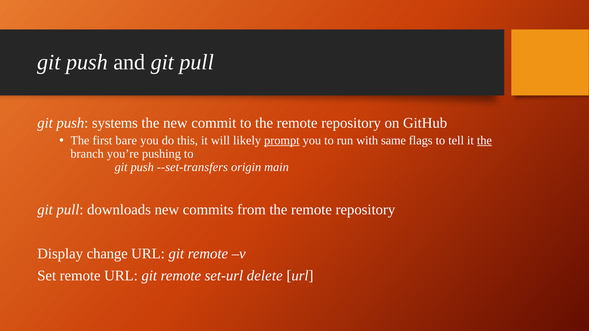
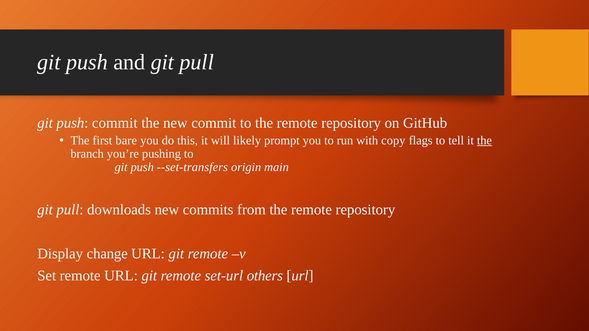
push systems: systems -> commit (115, 123)
prompt underline: present -> none (282, 141)
same: same -> copy (393, 141)
delete: delete -> others (265, 276)
